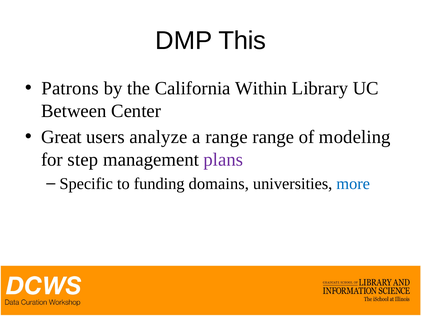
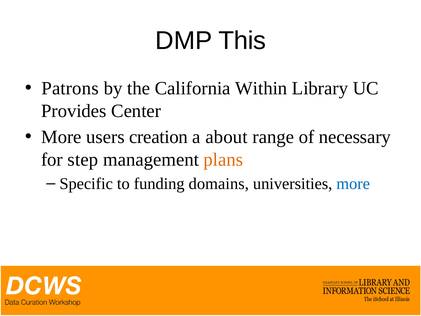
Between: Between -> Provides (74, 111)
Great: Great -> More (61, 137)
analyze: analyze -> creation (159, 137)
a range: range -> about (226, 137)
modeling: modeling -> necessary (355, 137)
plans colour: purple -> orange (223, 159)
